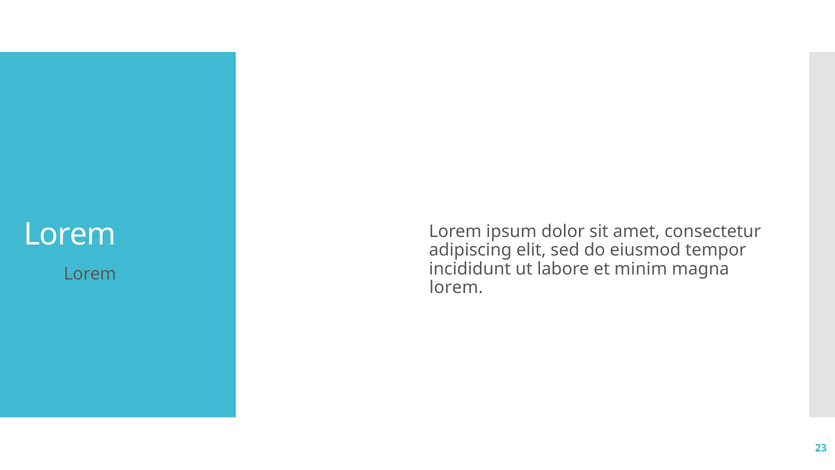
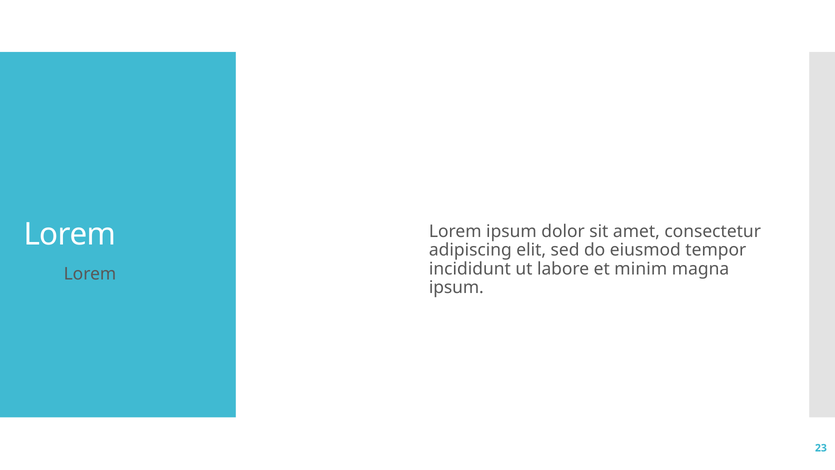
lorem: lorem -> ipsum (456, 287)
